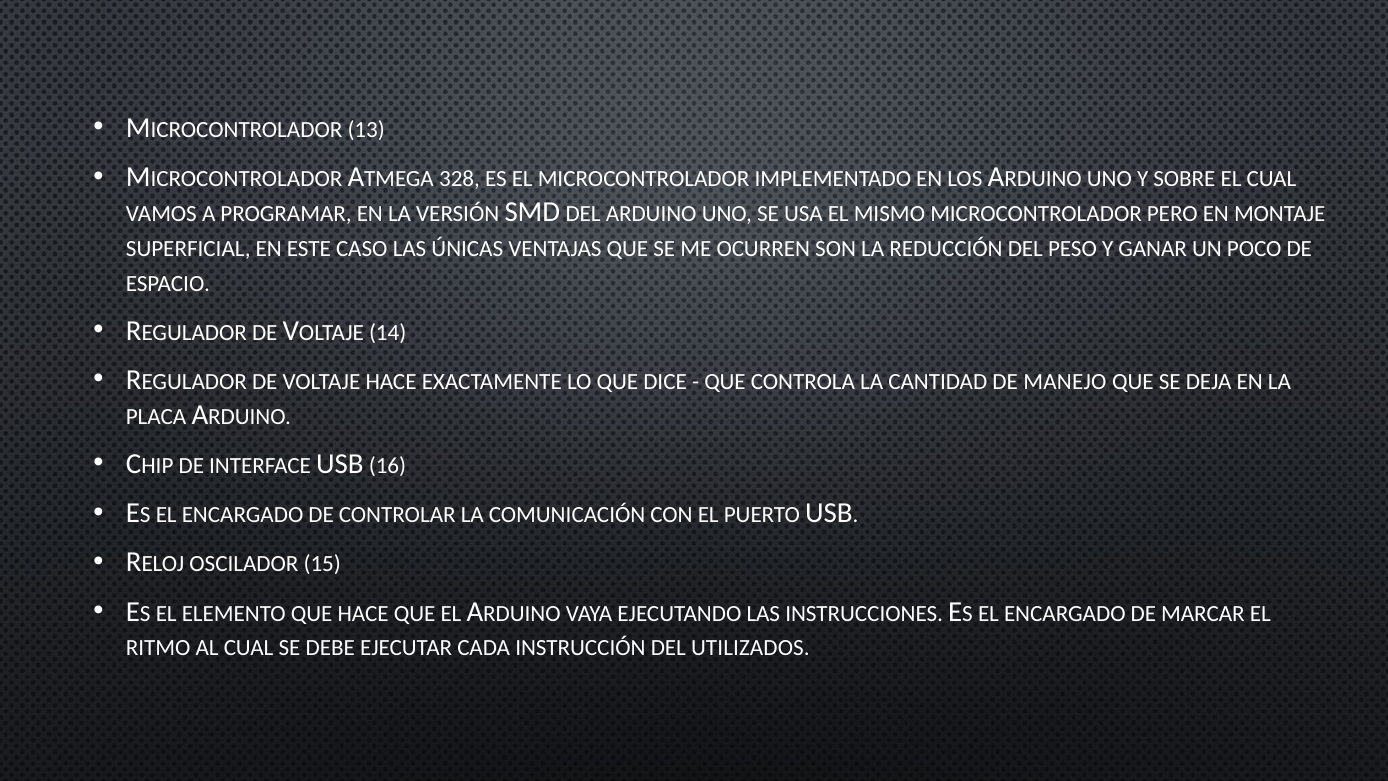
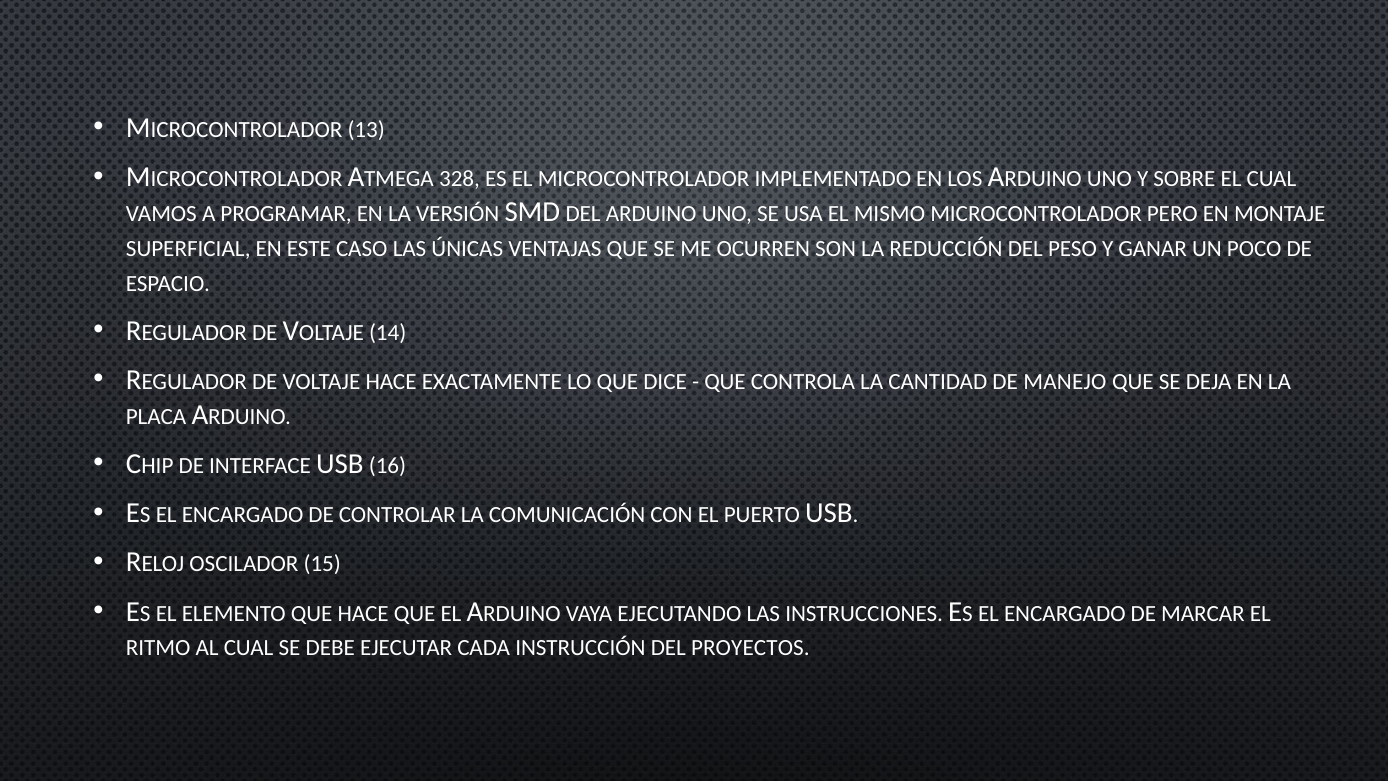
UTILIZADOS: UTILIZADOS -> PROYECTOS (750, 648)
